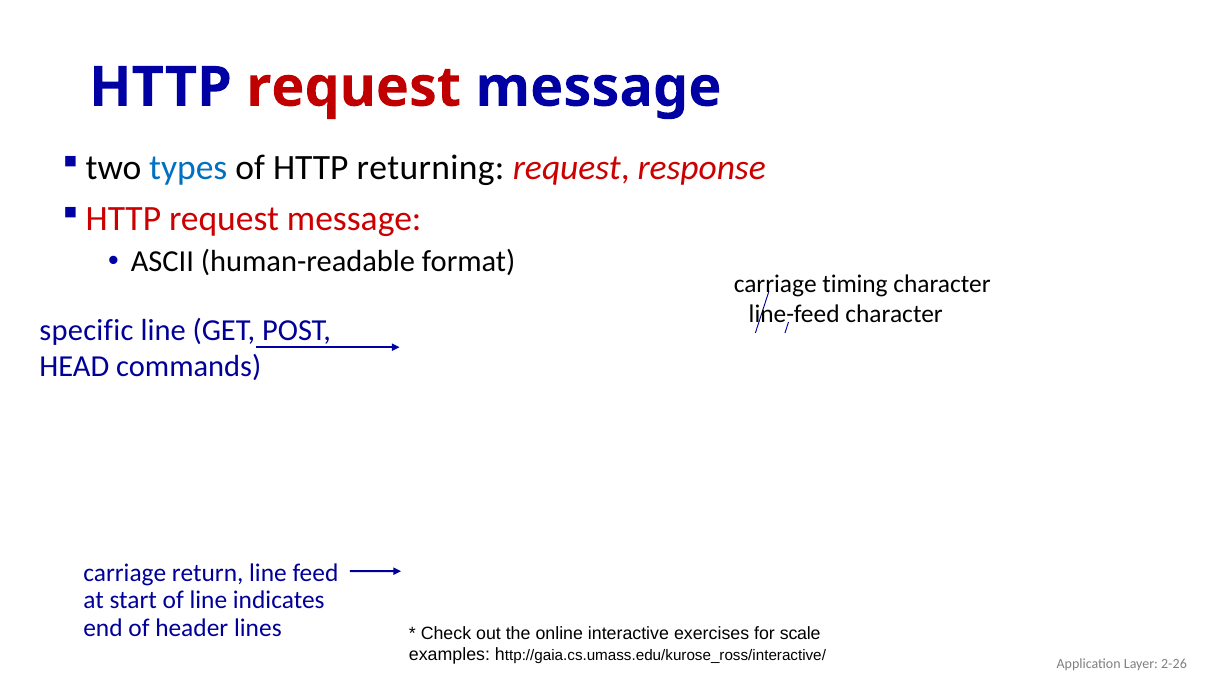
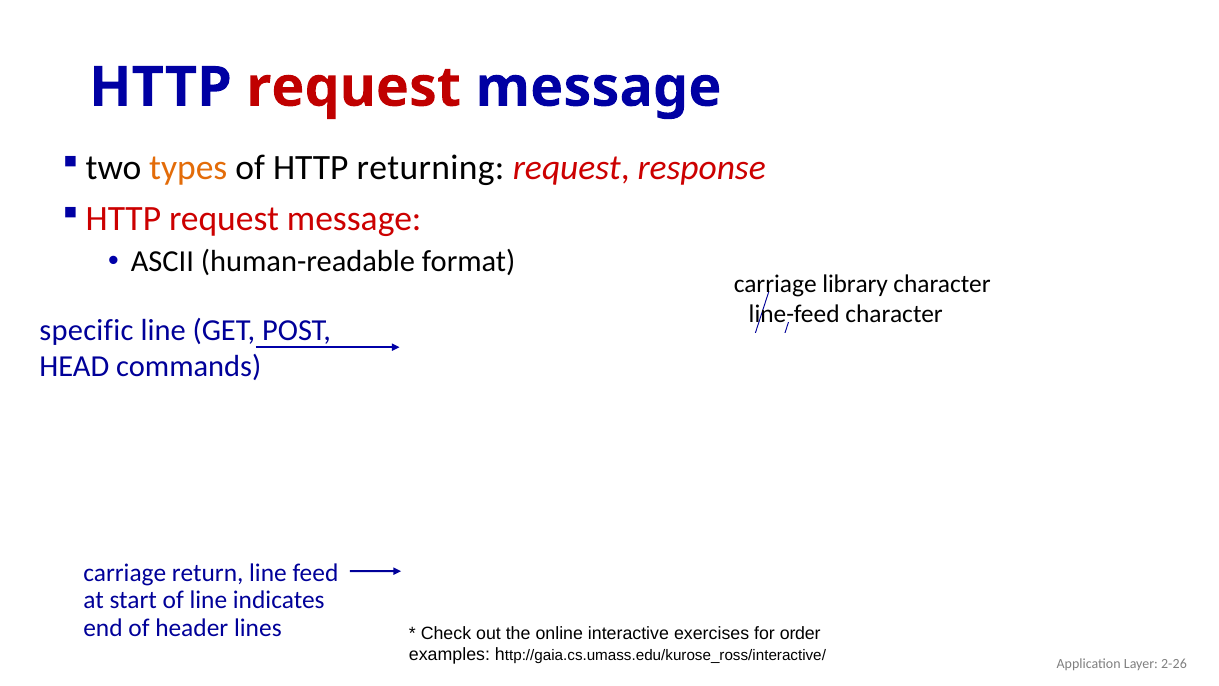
types colour: blue -> orange (188, 168)
timing: timing -> library (855, 284)
scale: scale -> order (800, 633)
